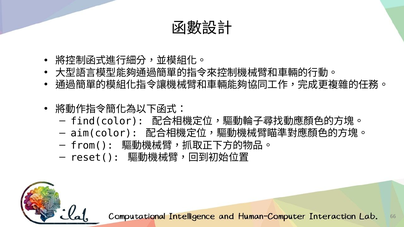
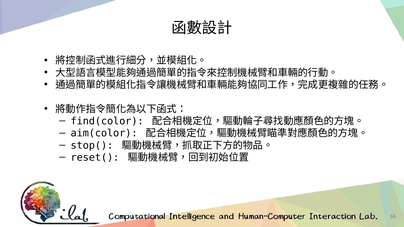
from(: from( -> stop( (92, 146)
